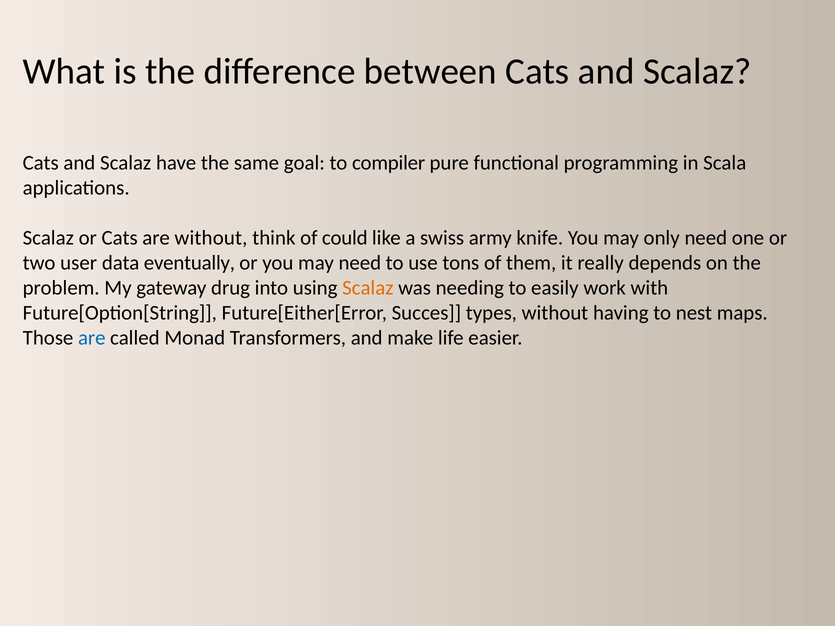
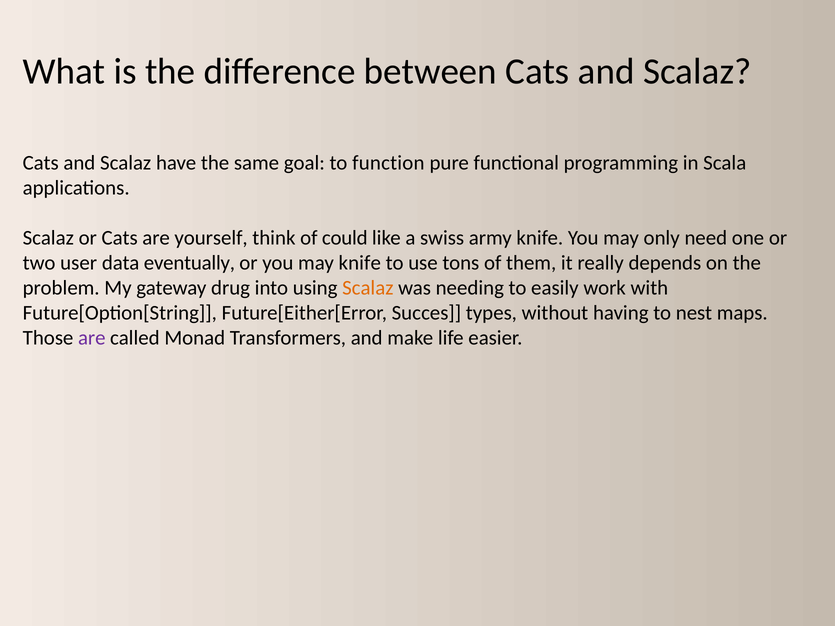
compiler: compiler -> function (388, 163)
are without: without -> yourself (211, 238)
may need: need -> knife (360, 263)
are colour: blue -> purple (92, 338)
